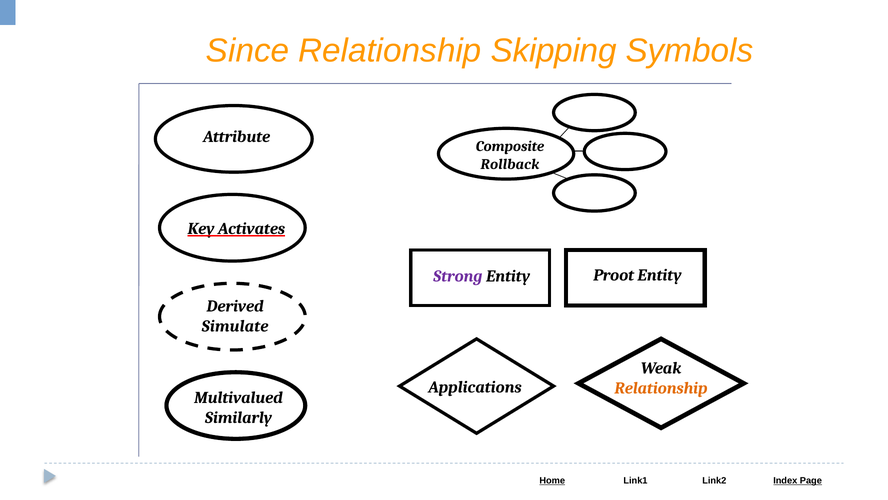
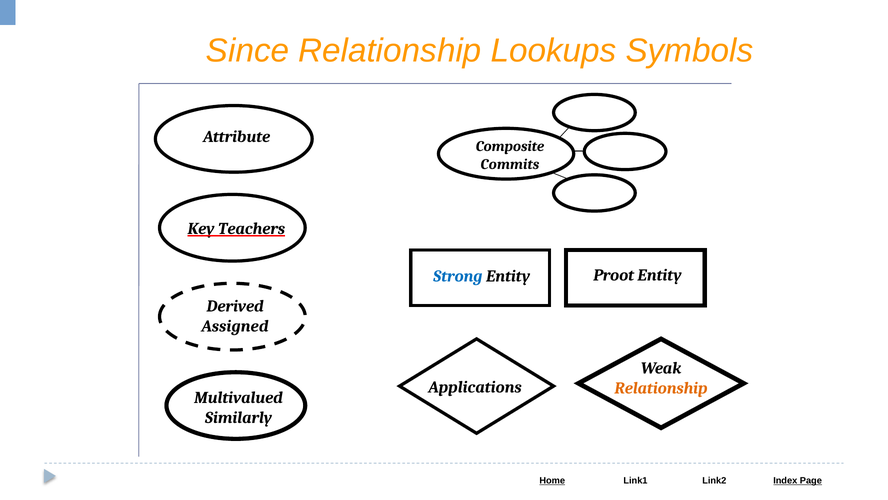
Skipping: Skipping -> Lookups (554, 51)
Rollback: Rollback -> Commits (510, 164)
Activates: Activates -> Teachers (252, 228)
Strong colour: purple -> blue (458, 276)
Simulate: Simulate -> Assigned (235, 326)
